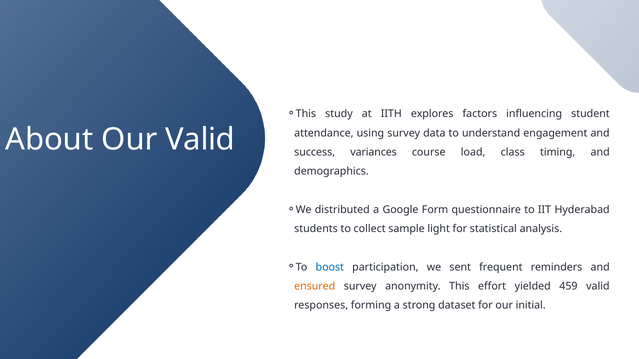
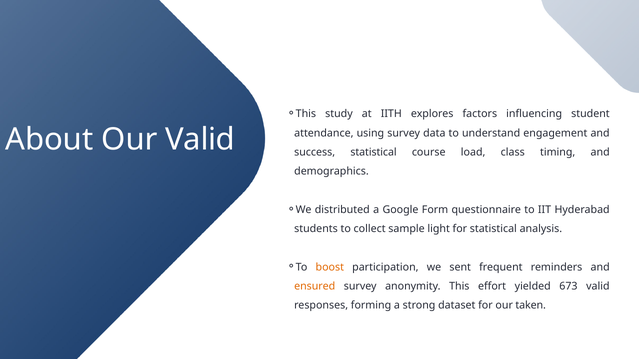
success variances: variances -> statistical (374, 152)
boost colour: blue -> orange (330, 267)
459: 459 -> 673 (568, 287)
initial: initial -> taken (531, 306)
